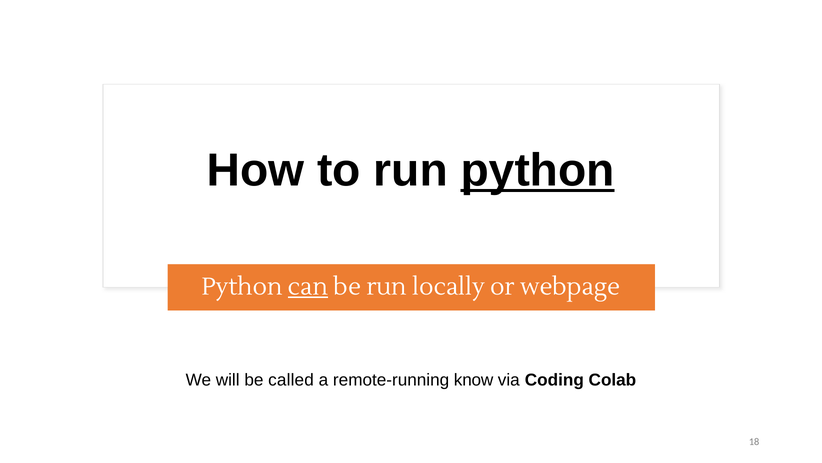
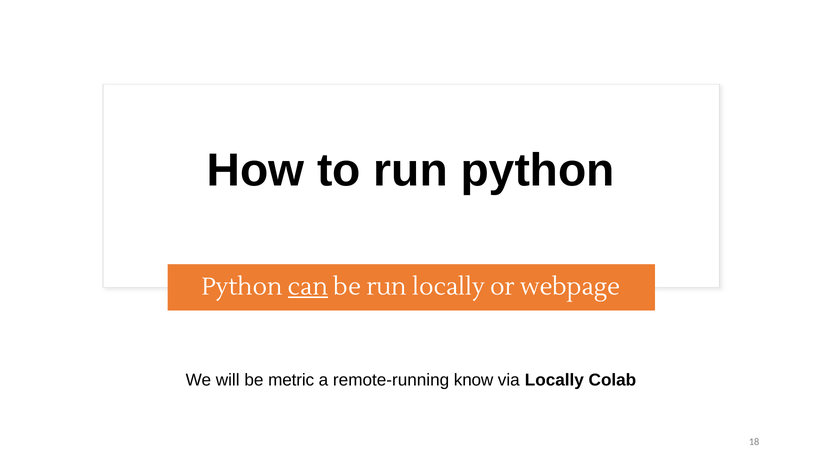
python underline: present -> none (538, 170)
called: called -> metric (291, 380)
via Coding: Coding -> Locally (554, 380)
